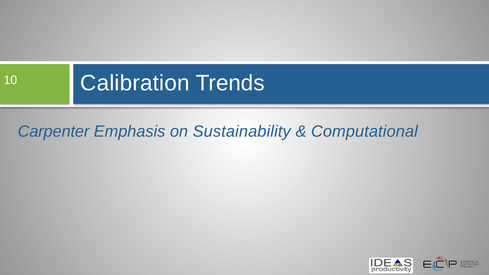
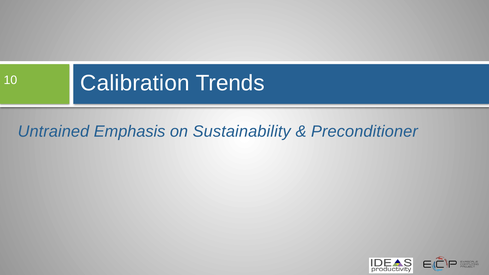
Carpenter: Carpenter -> Untrained (53, 132)
Computational: Computational -> Preconditioner (364, 132)
